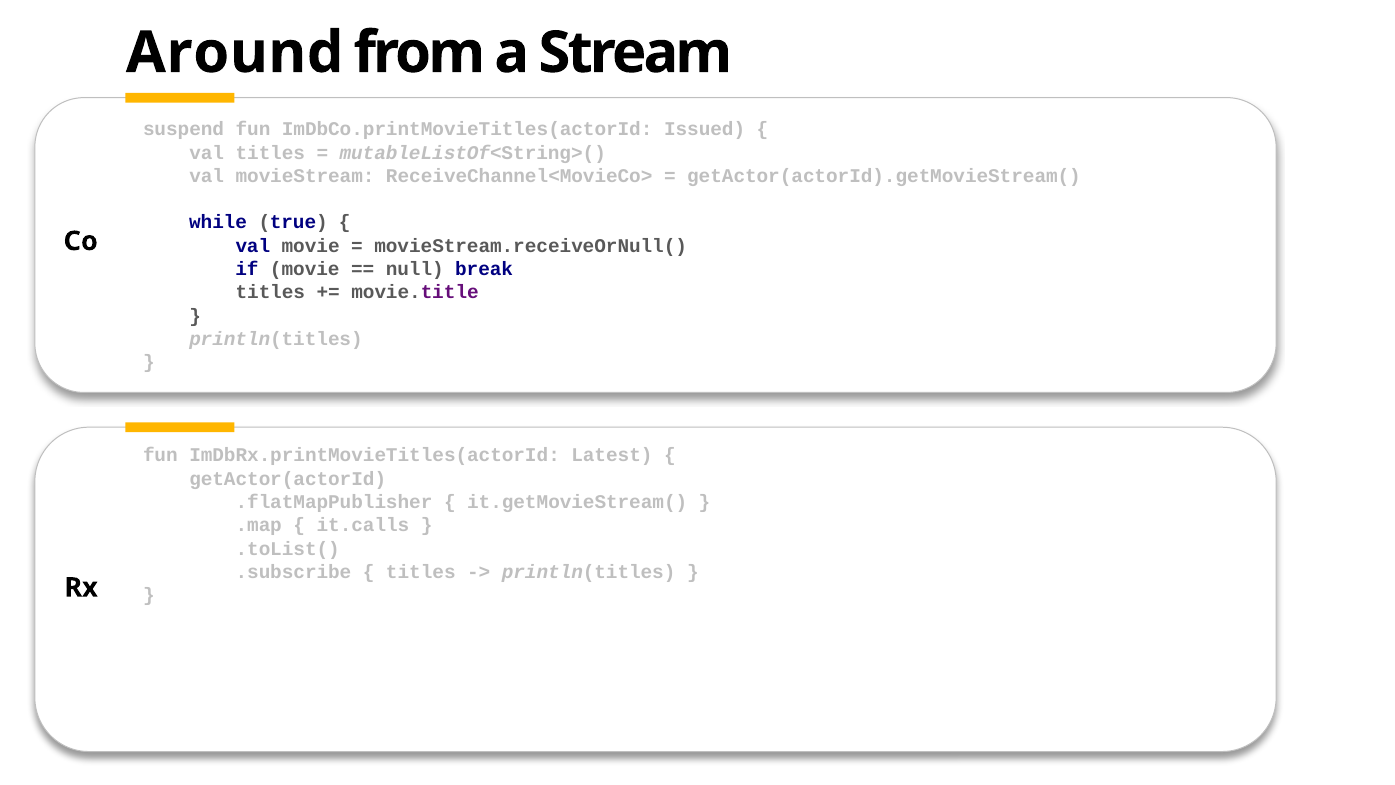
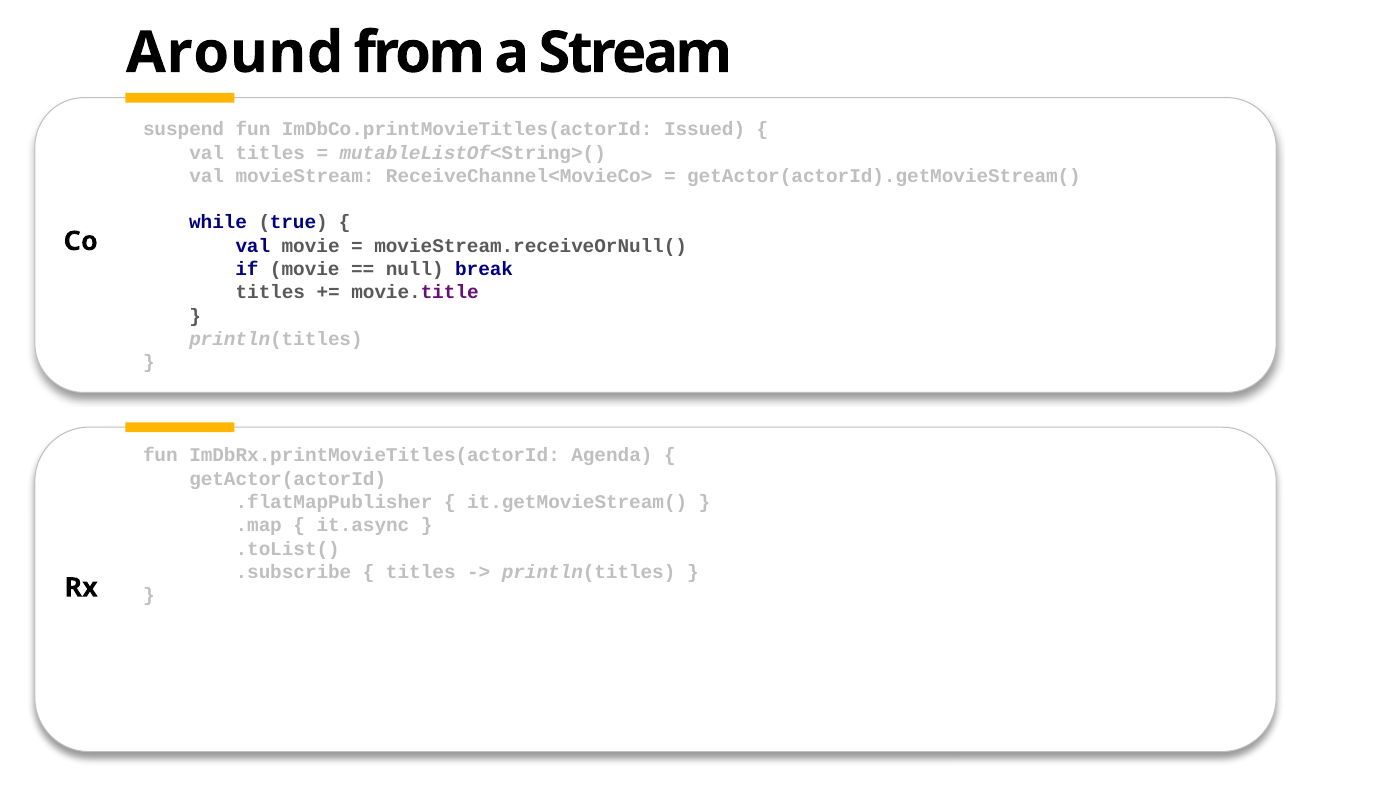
Latest: Latest -> Agenda (612, 455)
it.calls: it.calls -> it.async (363, 525)
